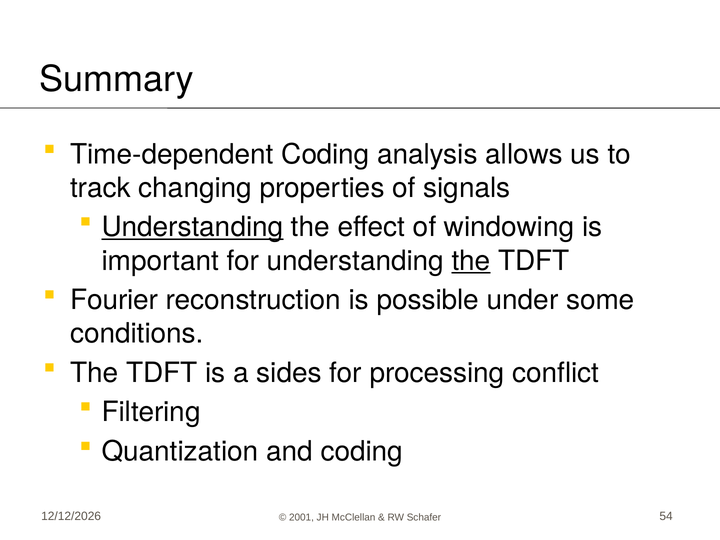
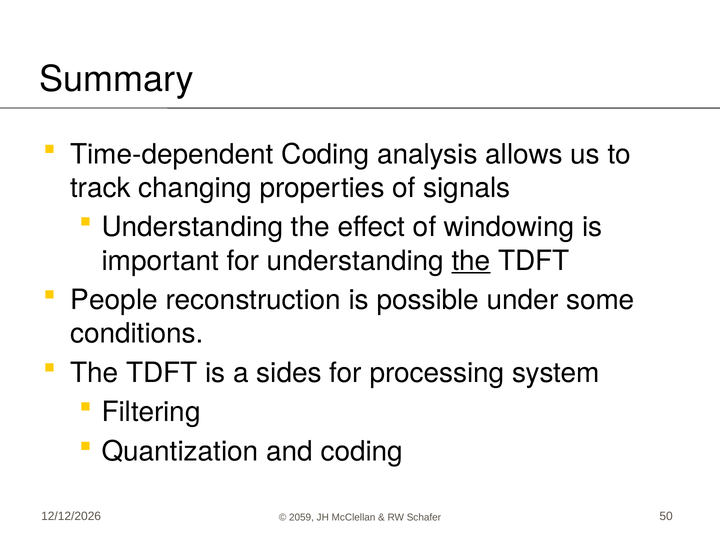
Understanding underline: present -> none (193, 227)
Fourier: Fourier -> People (114, 300)
conflict: conflict -> system (556, 373)
2001: 2001 -> 2059 (301, 518)
54: 54 -> 50 (666, 517)
